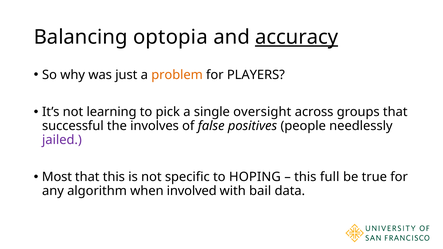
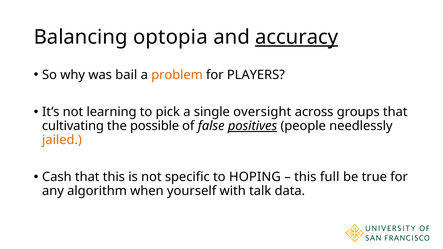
just: just -> bail (126, 75)
successful: successful -> cultivating (73, 126)
involves: involves -> possible (155, 126)
positives underline: none -> present (253, 126)
jailed colour: purple -> orange (62, 140)
Most: Most -> Cash (57, 177)
involved: involved -> yourself (192, 191)
bail: bail -> talk (260, 191)
